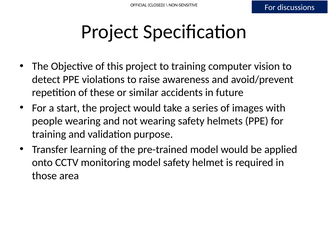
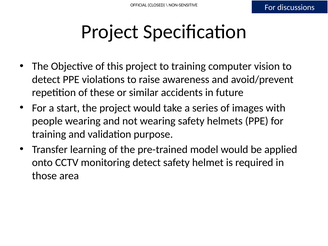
monitoring model: model -> detect (147, 163)
